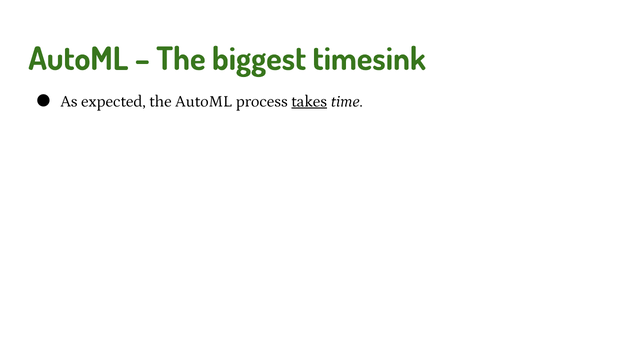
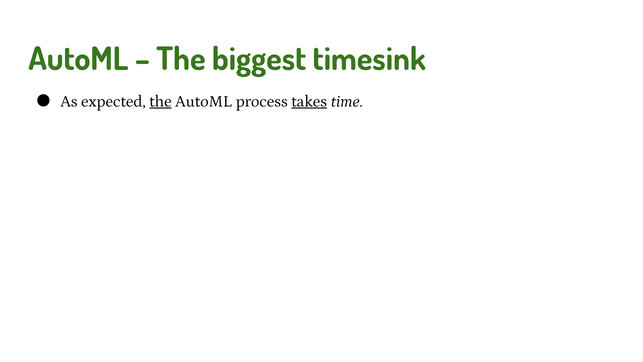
the underline: none -> present (161, 101)
